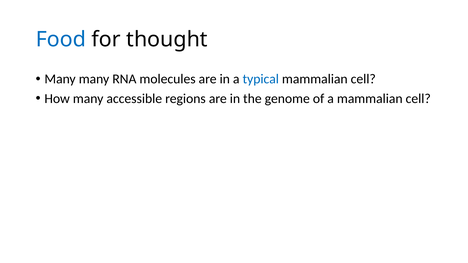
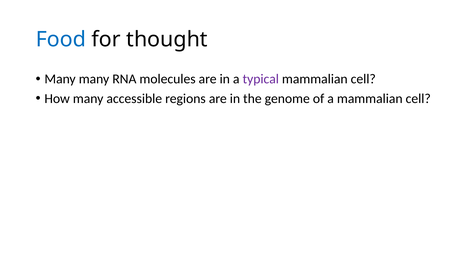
typical colour: blue -> purple (261, 79)
